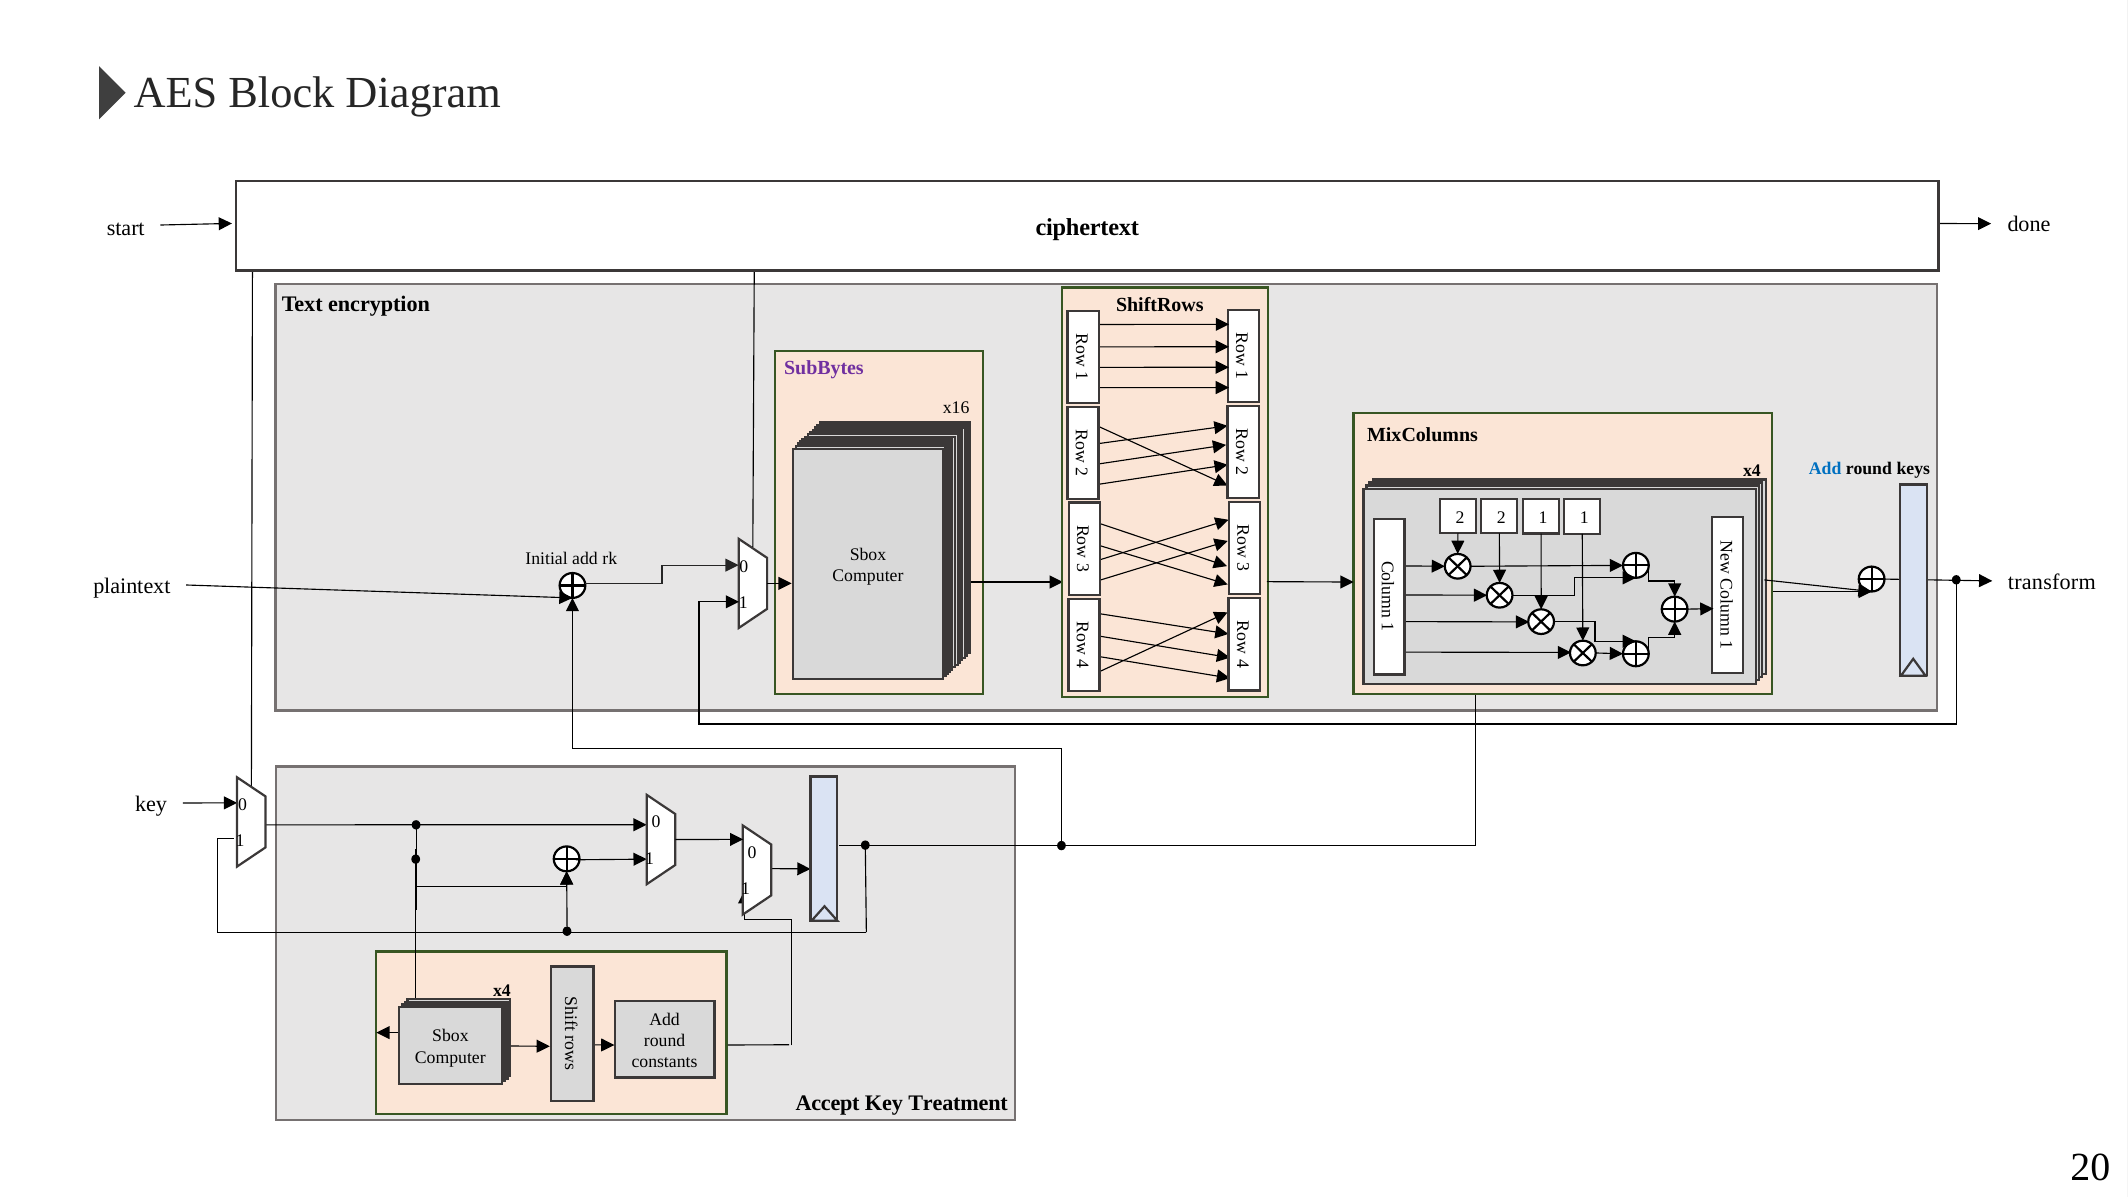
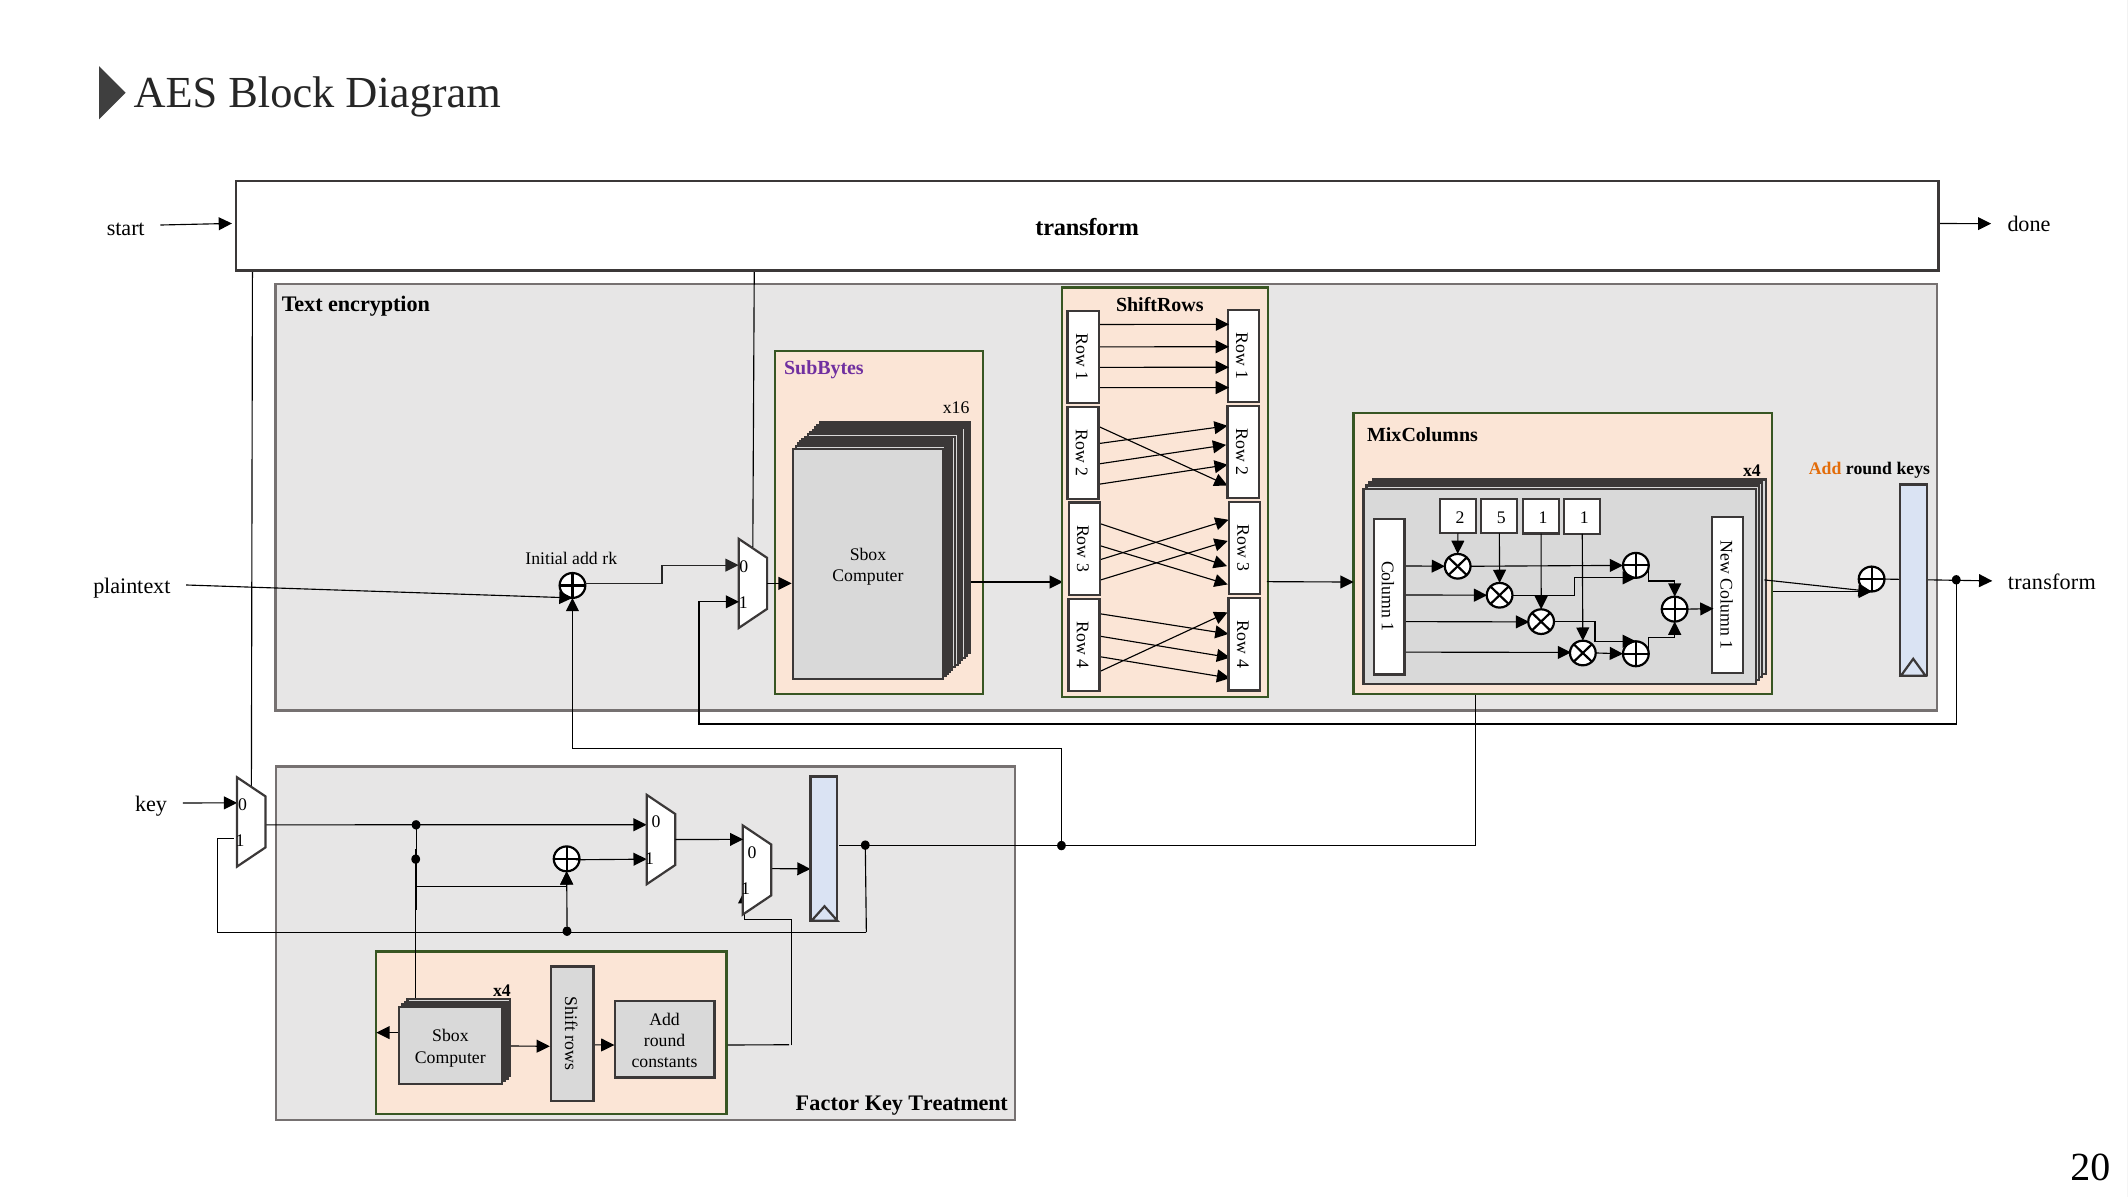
ciphertext: ciphertext -> transform (1087, 228)
Add colour: blue -> orange (1825, 469)
2 2: 2 -> 5 (1501, 517)
Accept: Accept -> Factor (827, 1104)
